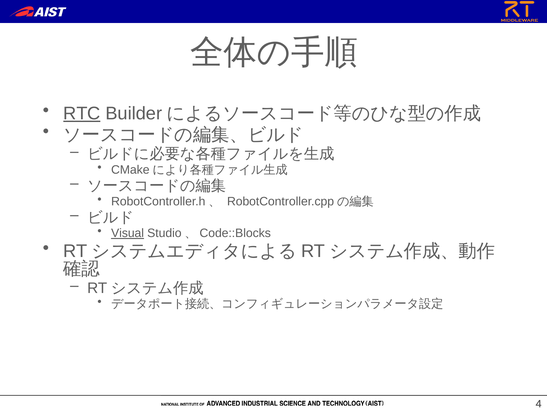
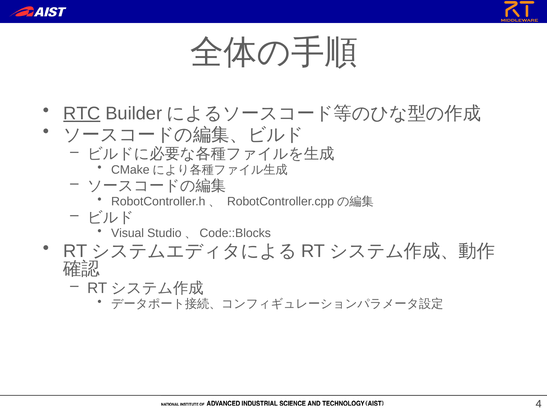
Visual underline: present -> none (128, 233)
